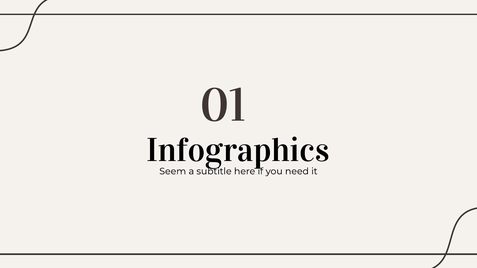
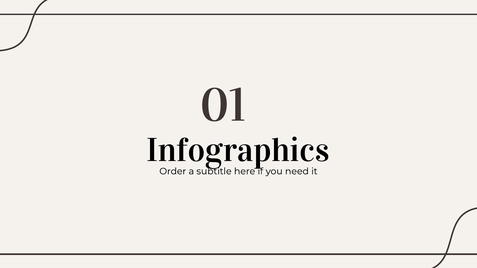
Seem: Seem -> Order (173, 171)
